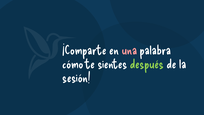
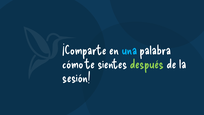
una colour: pink -> light blue (129, 50)
